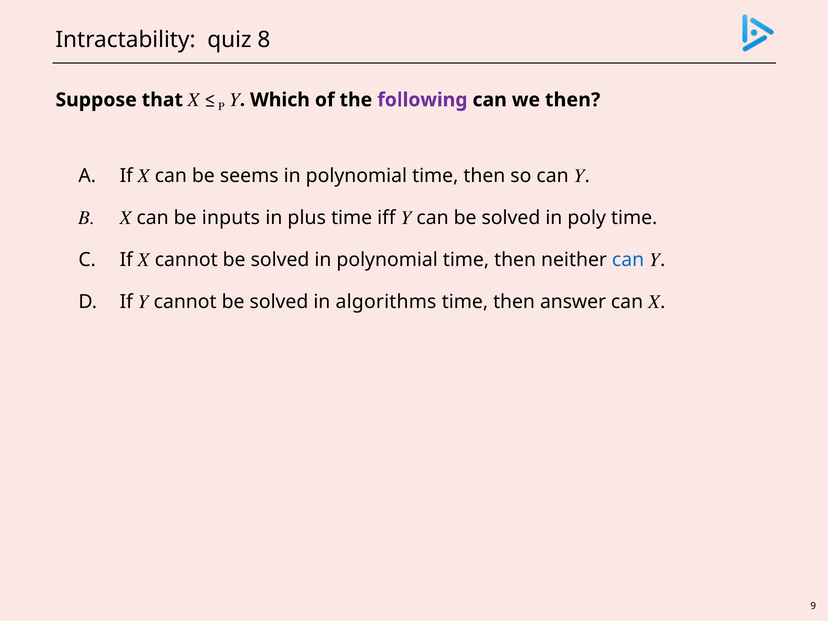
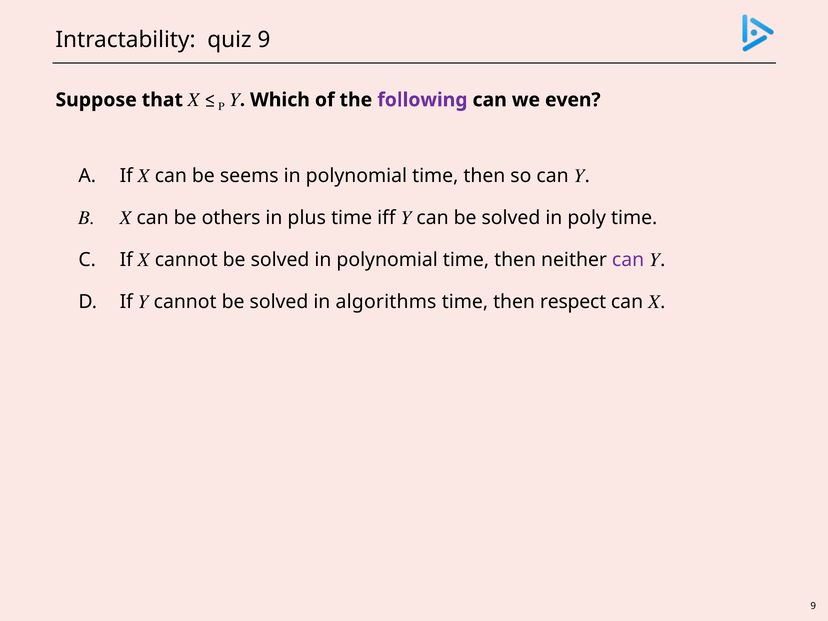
quiz 8: 8 -> 9 (264, 40)
we then: then -> even (573, 100)
inputs: inputs -> others (231, 218)
can colour: blue -> purple (628, 260)
answer: answer -> respect (573, 302)
